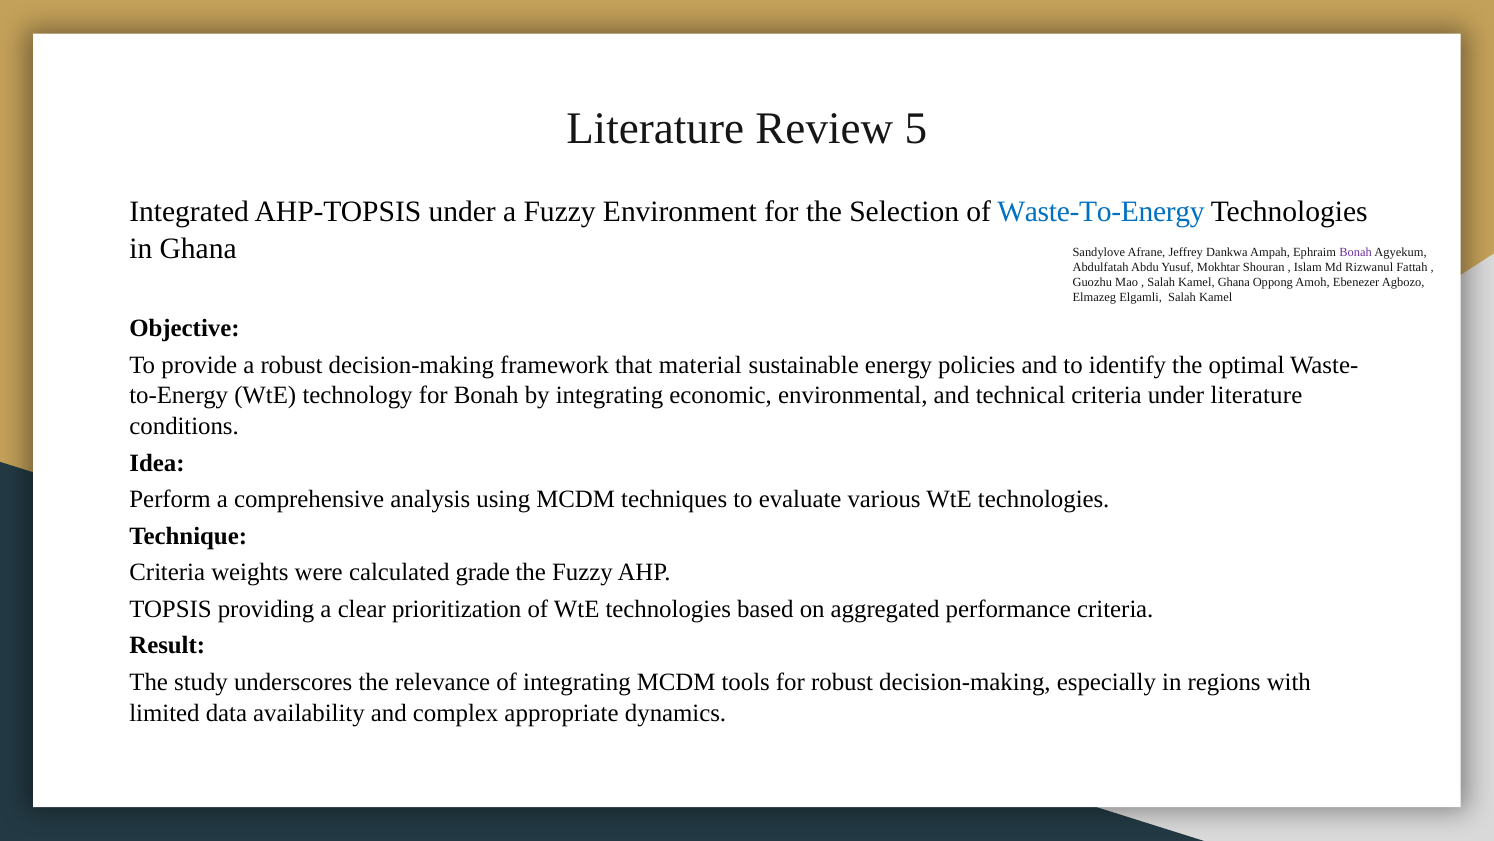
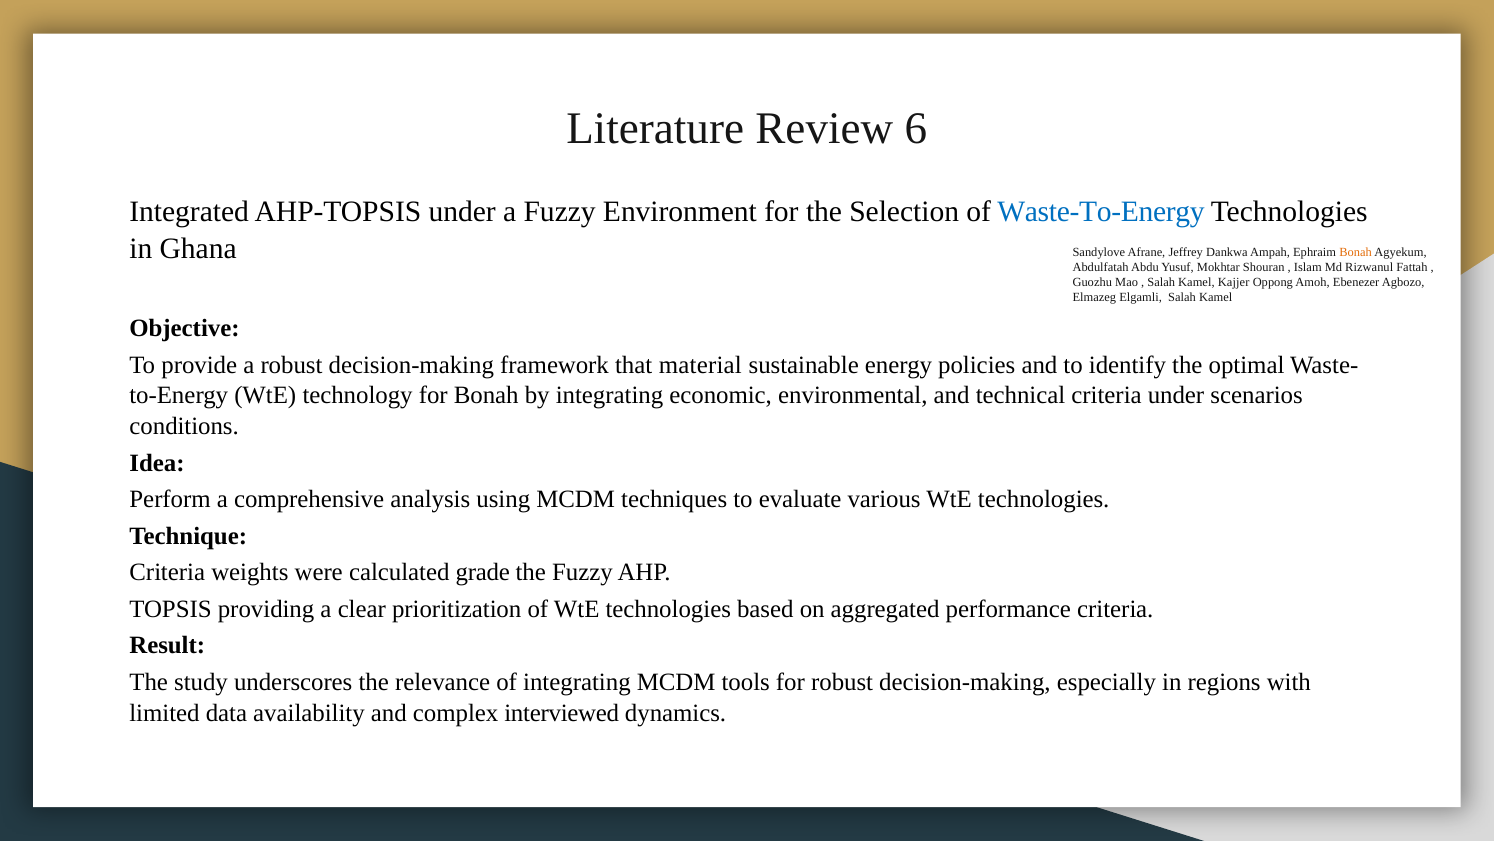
5: 5 -> 6 (916, 129)
Bonah colour: purple -> orange (1356, 252)
Kamel Ghana: Ghana -> Kajjer (1234, 282)
under literature: literature -> scenarios (1257, 395)
appropriate: appropriate -> interviewed (562, 712)
